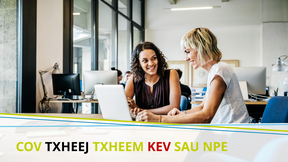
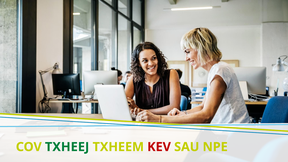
TXHEEJ colour: black -> green (67, 147)
